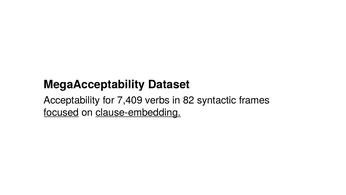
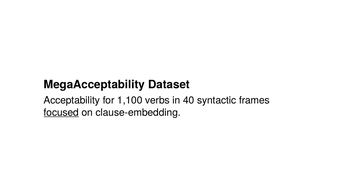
7,409: 7,409 -> 1,100 (130, 100)
82: 82 -> 40 (189, 100)
clause-embedding underline: present -> none (138, 112)
